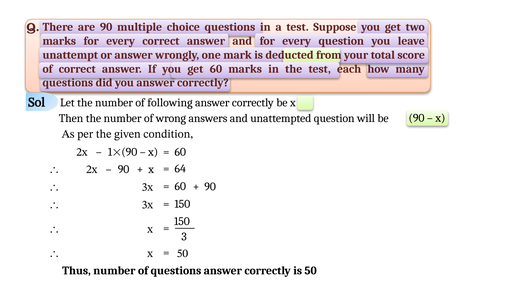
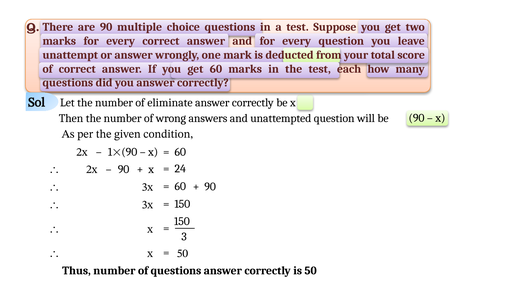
following: following -> eliminate (170, 103)
64: 64 -> 24 (180, 169)
